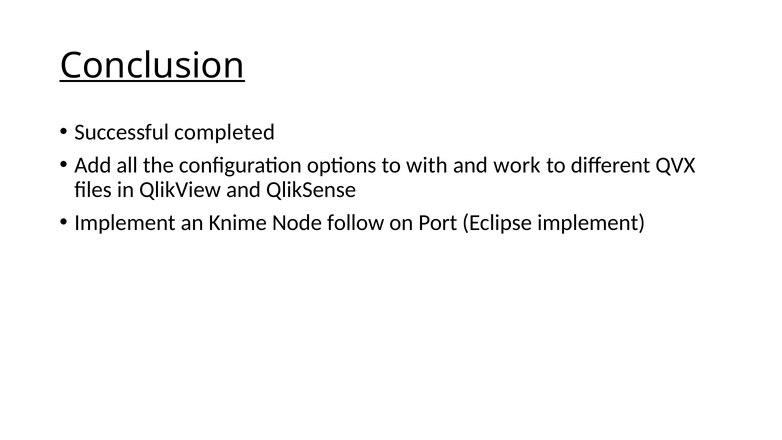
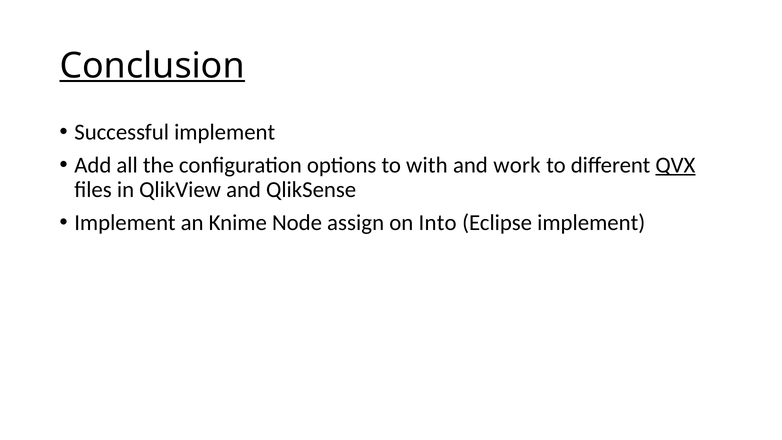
Successful completed: completed -> implement (225, 132)
QVX underline: none -> present (675, 165)
follow: follow -> assign (356, 222)
Port: Port -> Into (438, 222)
